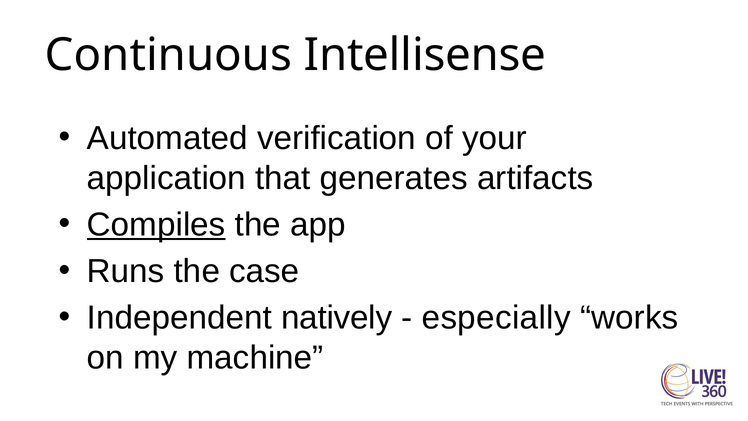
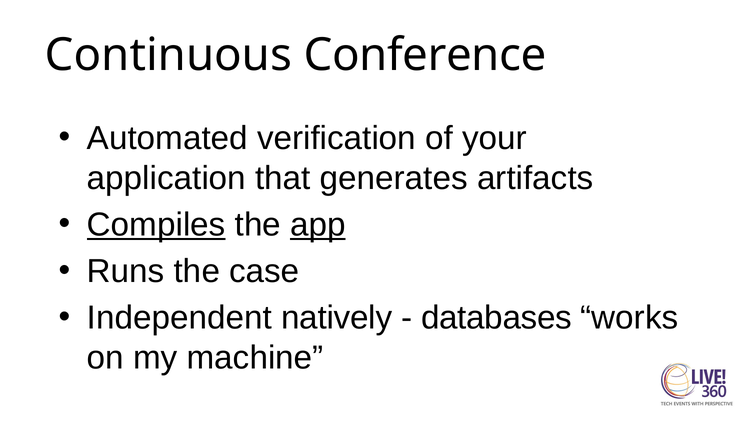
Intellisense: Intellisense -> Conference (425, 55)
app underline: none -> present (318, 225)
especially: especially -> databases (497, 318)
